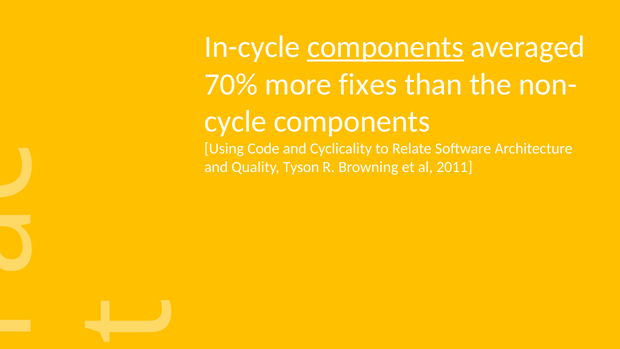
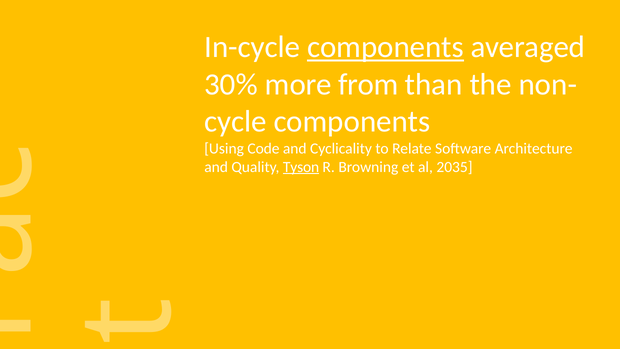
70%: 70% -> 30% (231, 84)
fixes: fixes -> from (368, 84)
Tyson underline: none -> present (301, 167)
2011: 2011 -> 2035 (454, 167)
